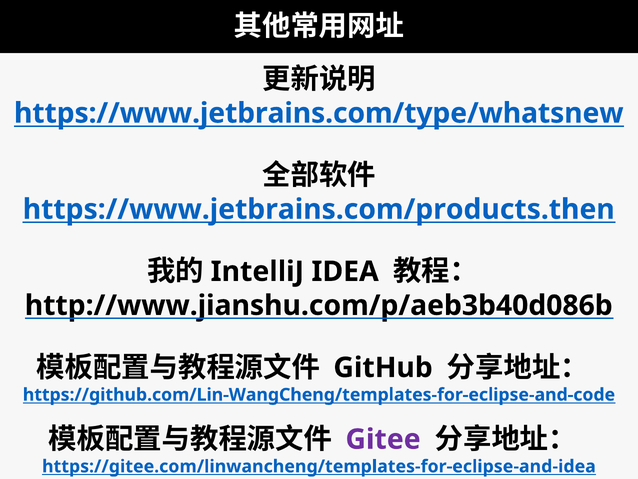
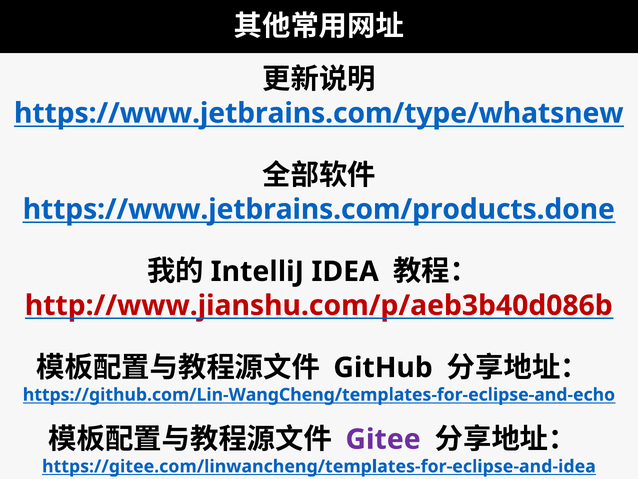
https://www.jetbrains.com/products.then: https://www.jetbrains.com/products.then -> https://www.jetbrains.com/products.done (319, 209)
http://www.jianshu.com/p/aeb3b40d086b colour: black -> red (319, 305)
https://github.com/Lin-WangCheng/templates-for-eclipse-and-code: https://github.com/Lin-WangCheng/templates-for-eclipse-and-code -> https://github.com/Lin-WangCheng/templates-for-eclipse-and-echo (319, 394)
